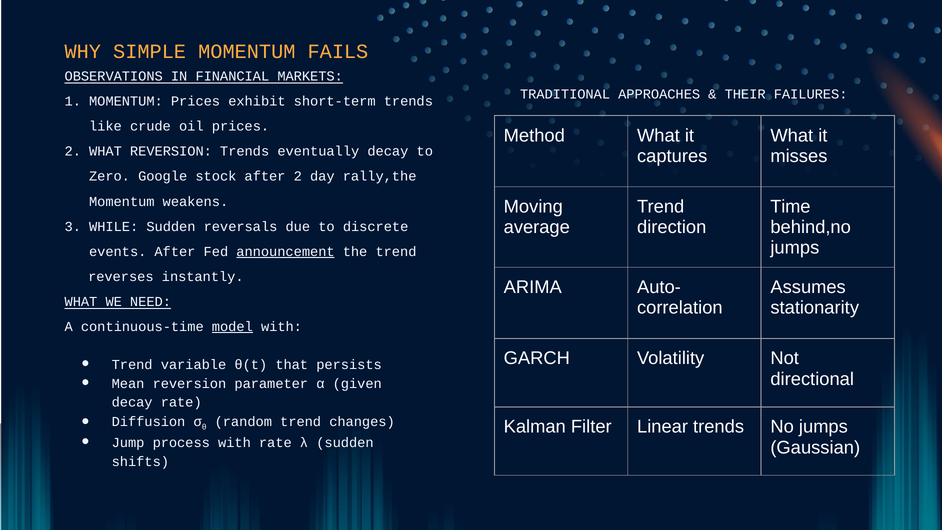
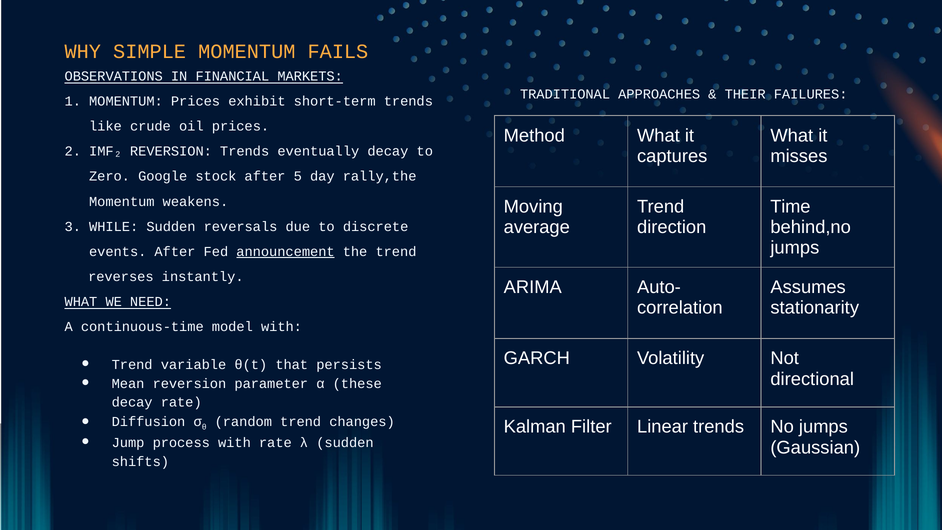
2 WHAT: WHAT -> IMF₂ (105, 151)
after 2: 2 -> 5 (298, 176)
model underline: present -> none (232, 327)
given: given -> these (357, 383)
